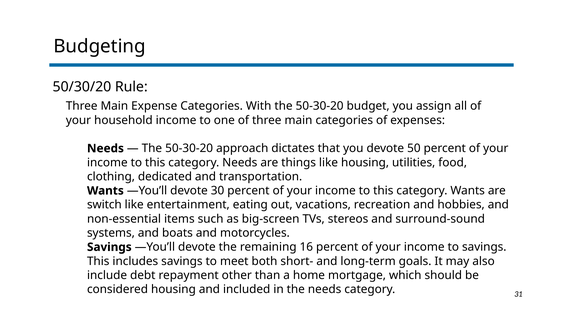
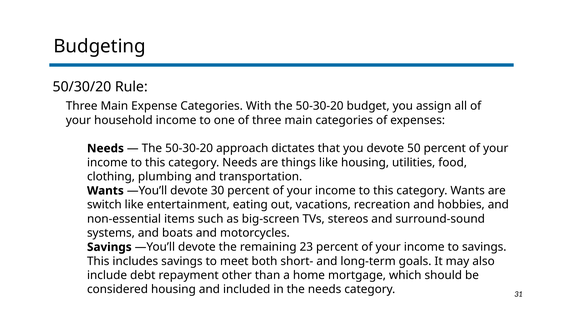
dedicated: dedicated -> plumbing (165, 176)
16: 16 -> 23 (306, 247)
